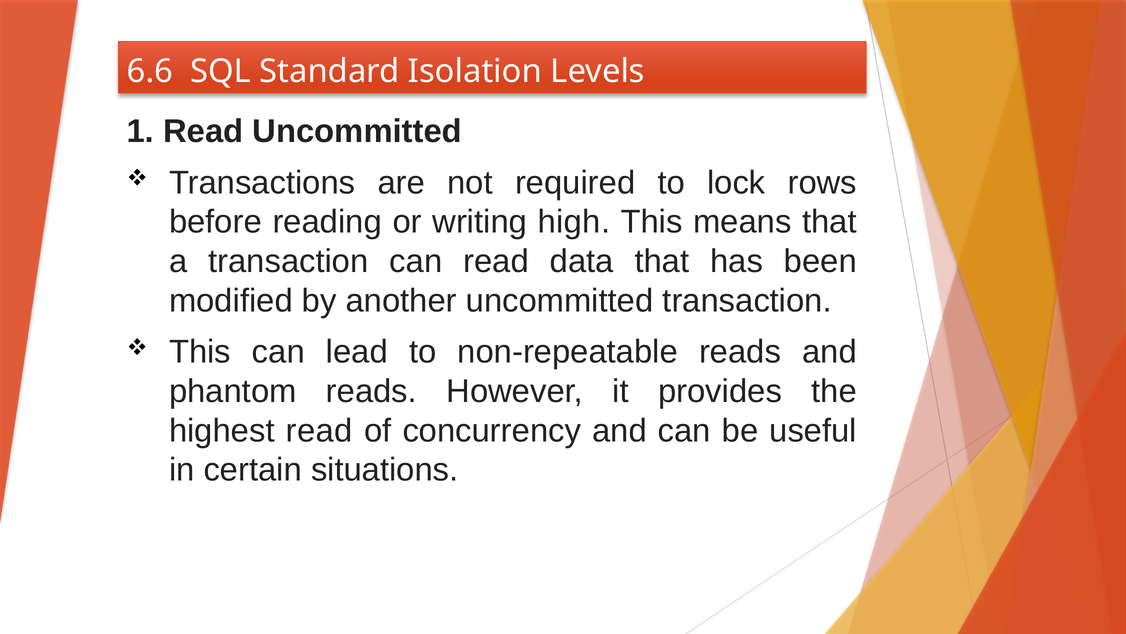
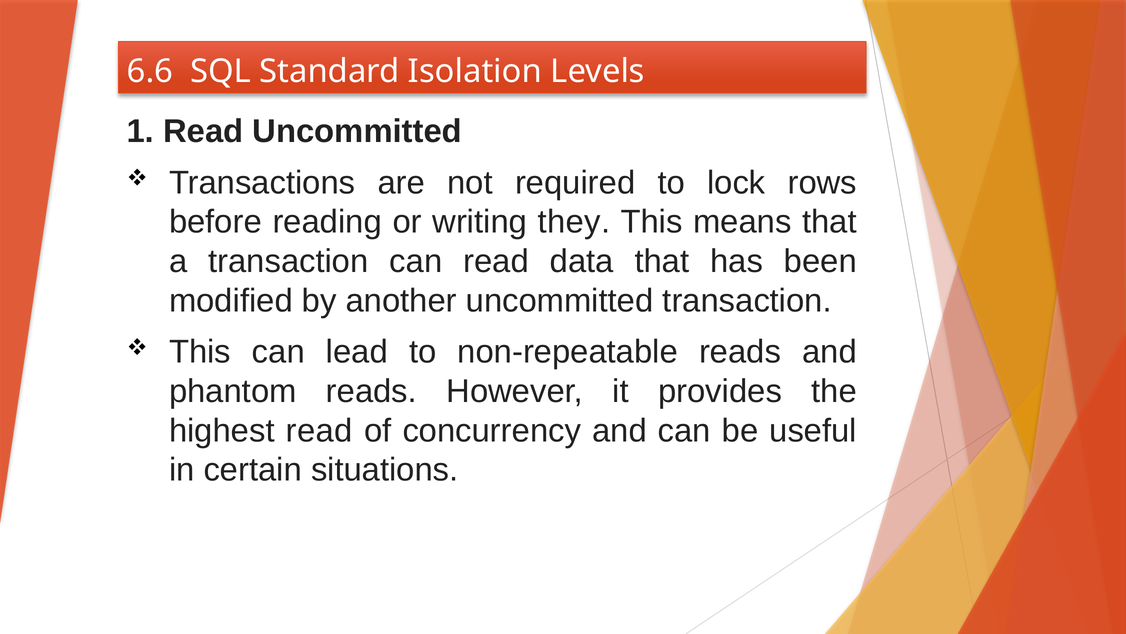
high: high -> they (574, 222)
